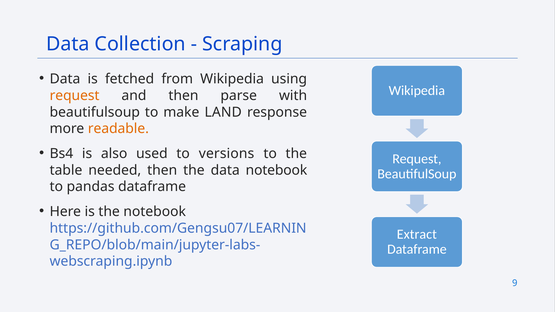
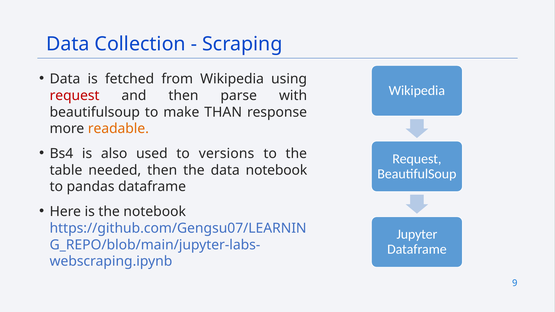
request colour: orange -> red (75, 96)
LAND: LAND -> THAN (223, 112)
Extract: Extract -> Jupyter (417, 235)
